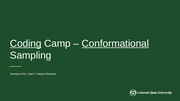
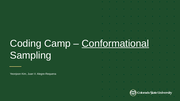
Coding underline: present -> none (26, 44)
